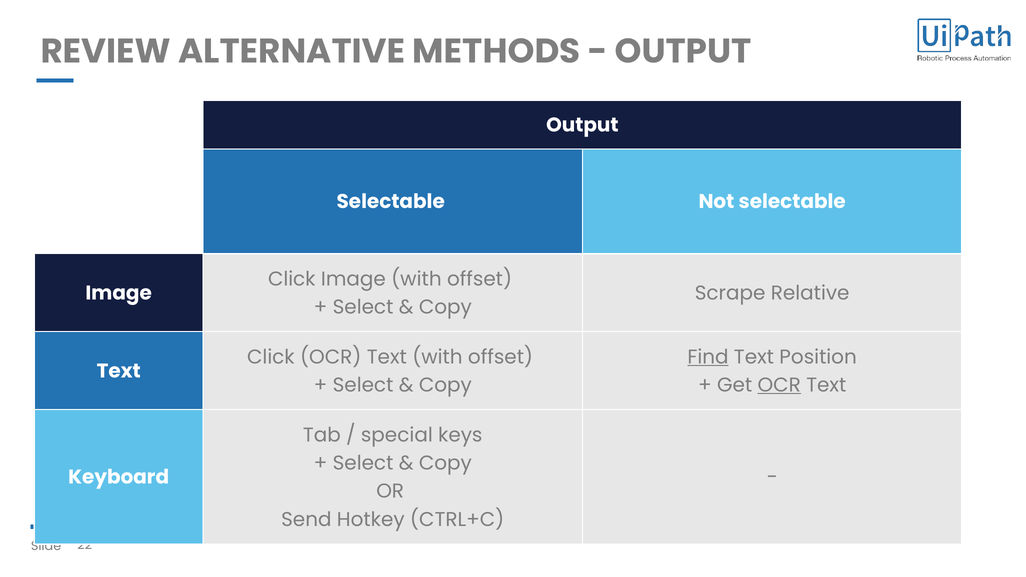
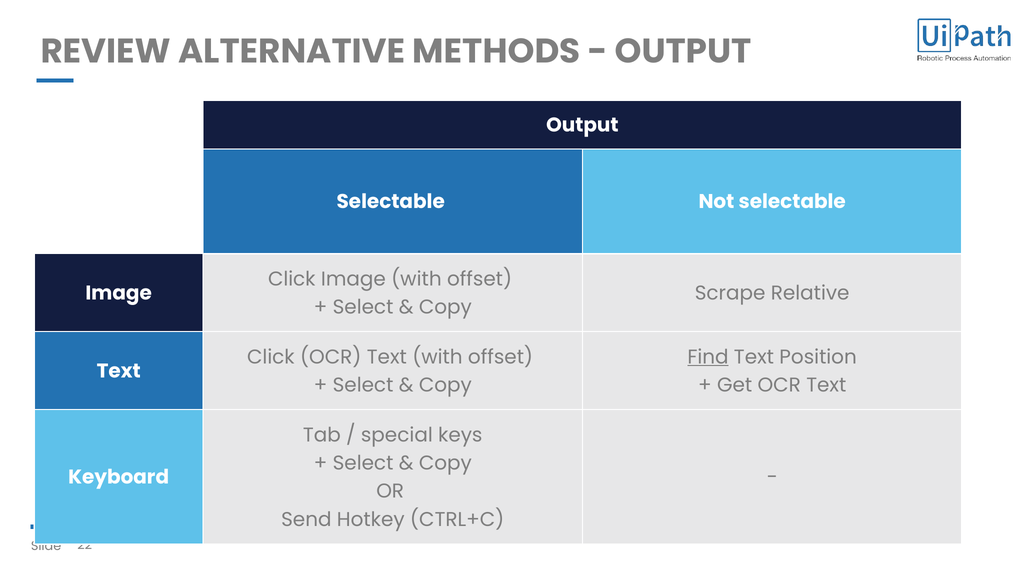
OCR underline: present -> none (779, 385)
